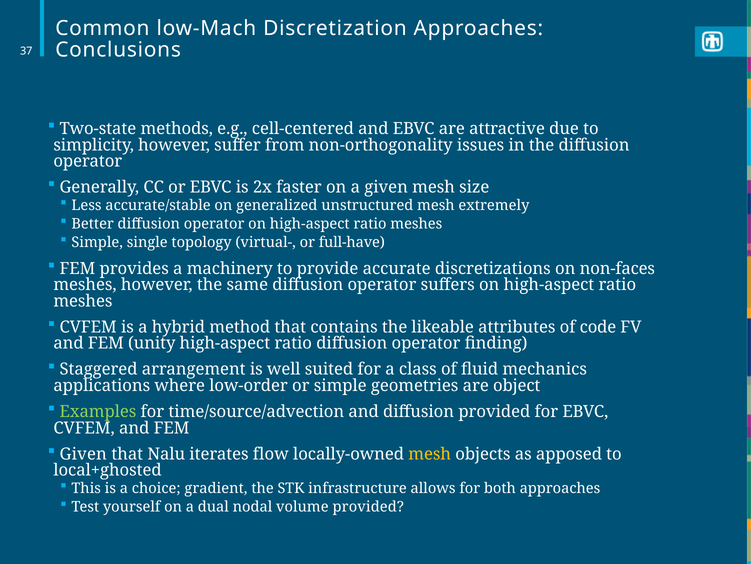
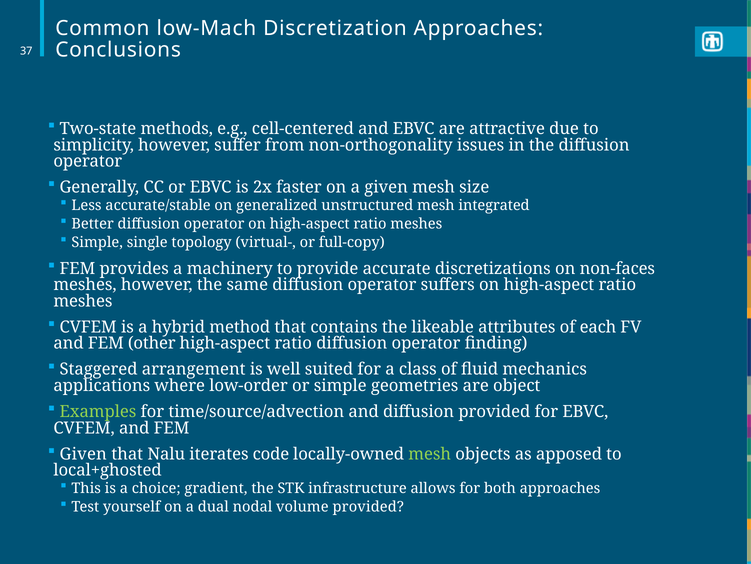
extremely: extremely -> integrated (494, 205)
full-have: full-have -> full-copy (352, 242)
code: code -> each (598, 327)
unity: unity -> other (152, 343)
flow: flow -> code (271, 453)
mesh colour: yellow -> light green (430, 453)
